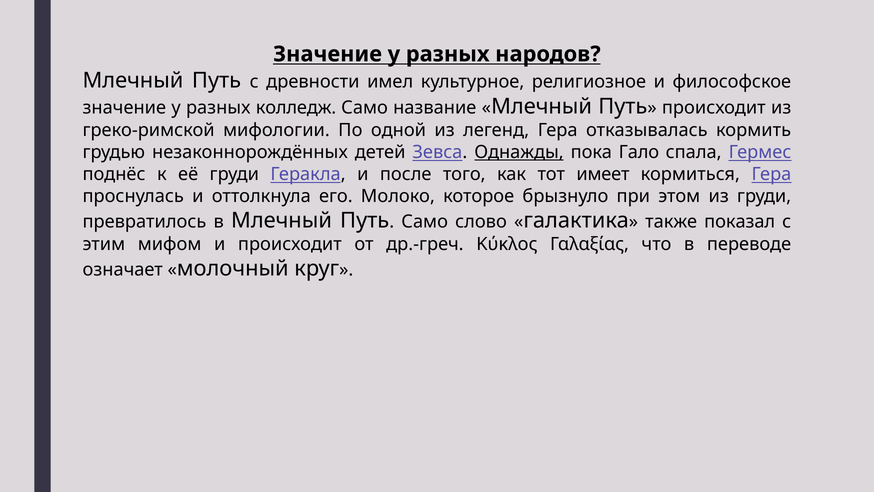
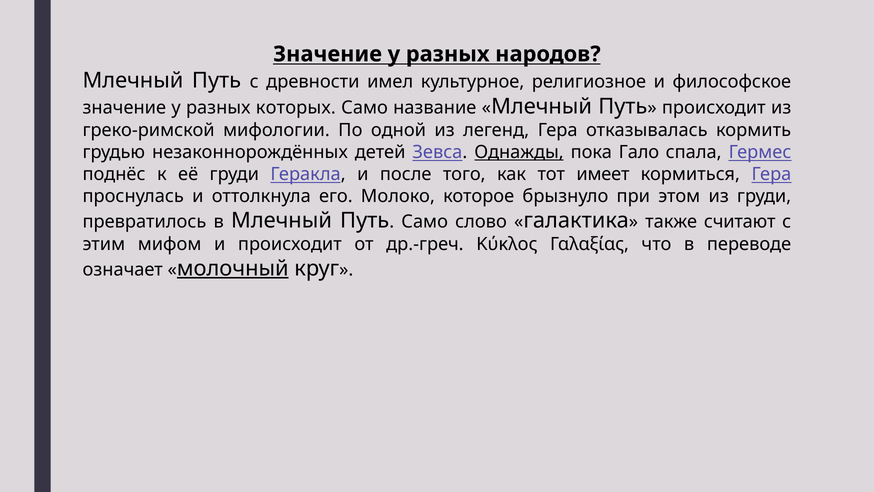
колледж: колледж -> которых (296, 108)
показал: показал -> считают (740, 221)
молочный underline: none -> present (233, 268)
